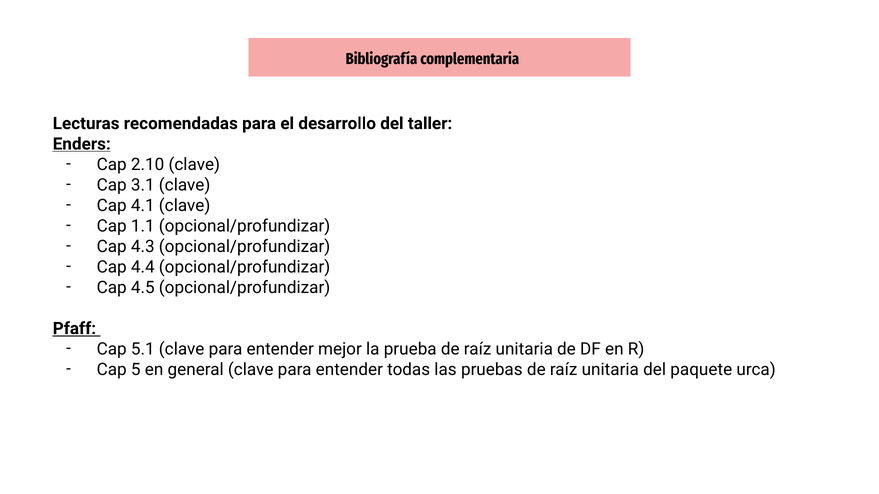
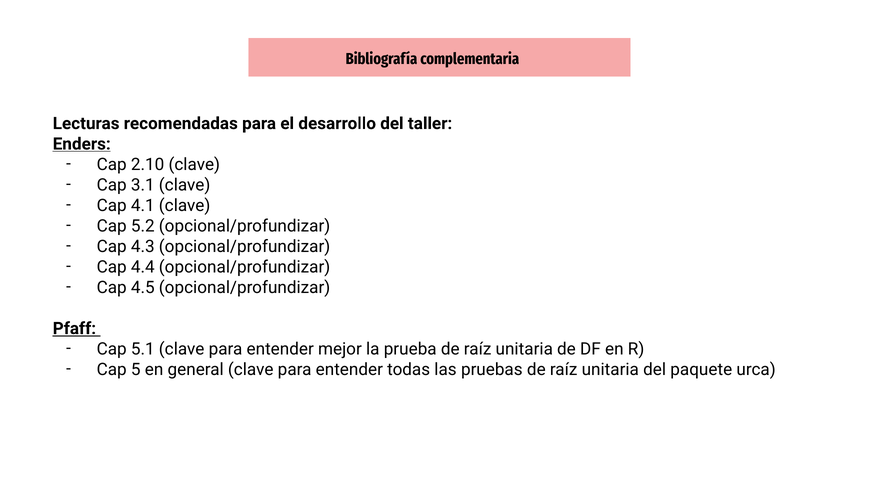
1.1: 1.1 -> 5.2 (143, 226)
